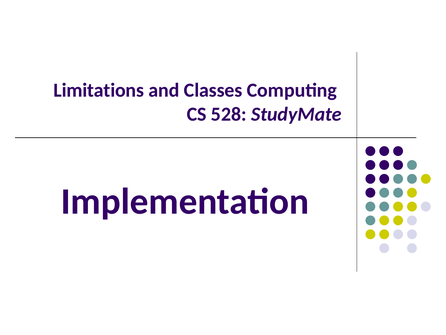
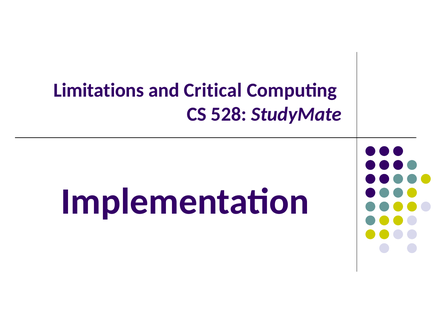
Classes: Classes -> Critical (213, 90)
